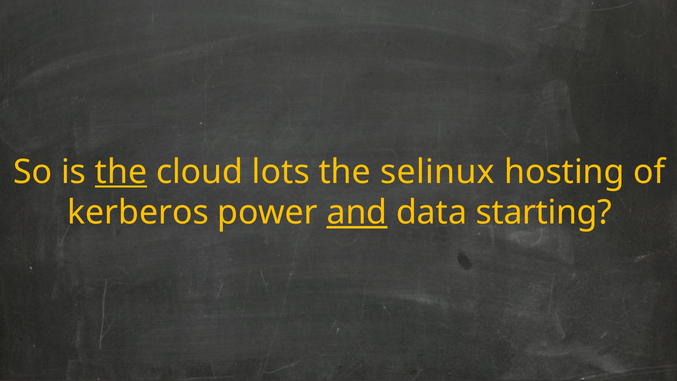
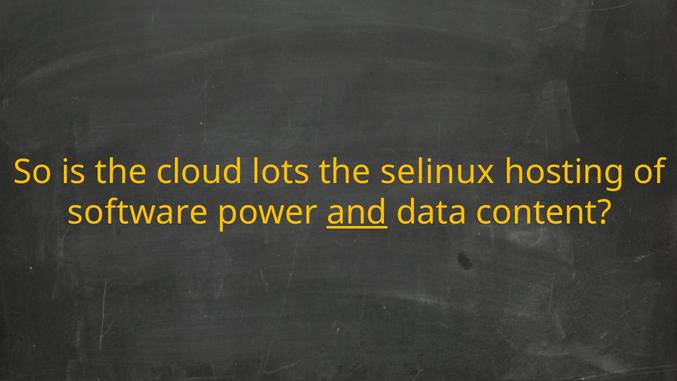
the underline: present -> none (121, 172)
kerberos: kerberos -> software (138, 213)
starting: starting -> content (544, 213)
